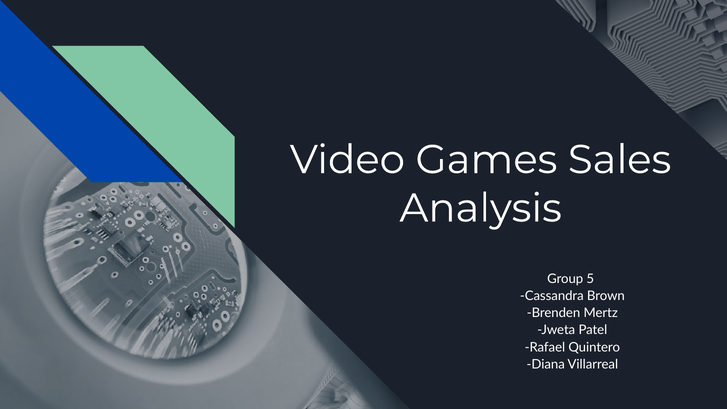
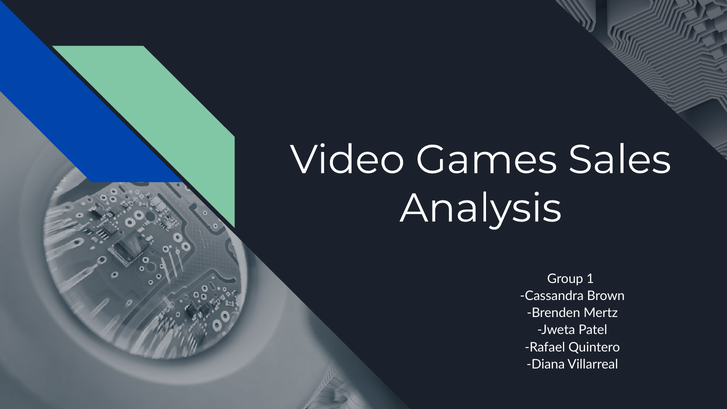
5: 5 -> 1 (590, 279)
